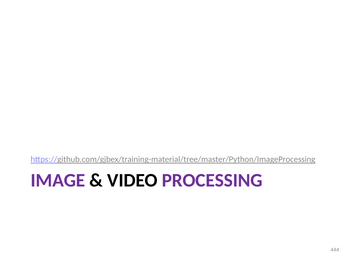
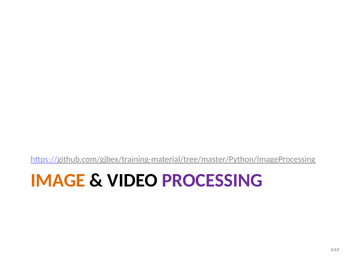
IMAGE colour: purple -> orange (58, 180)
